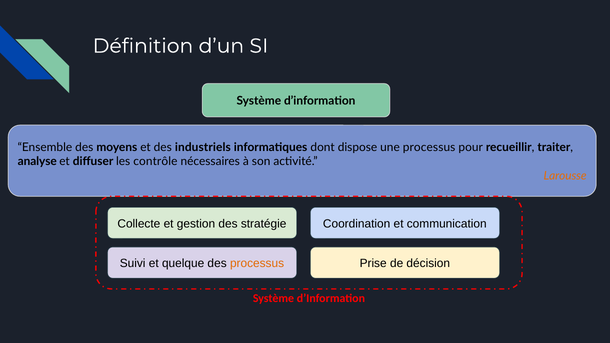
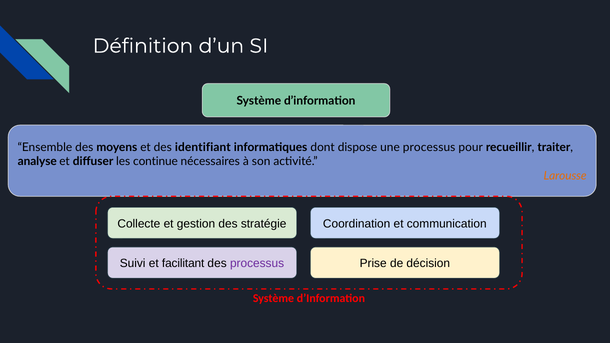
industriels: industriels -> identifiant (203, 147)
contrôle: contrôle -> continue (155, 162)
quelque: quelque -> facilitant (183, 264)
processus colour: orange -> purple (257, 264)
